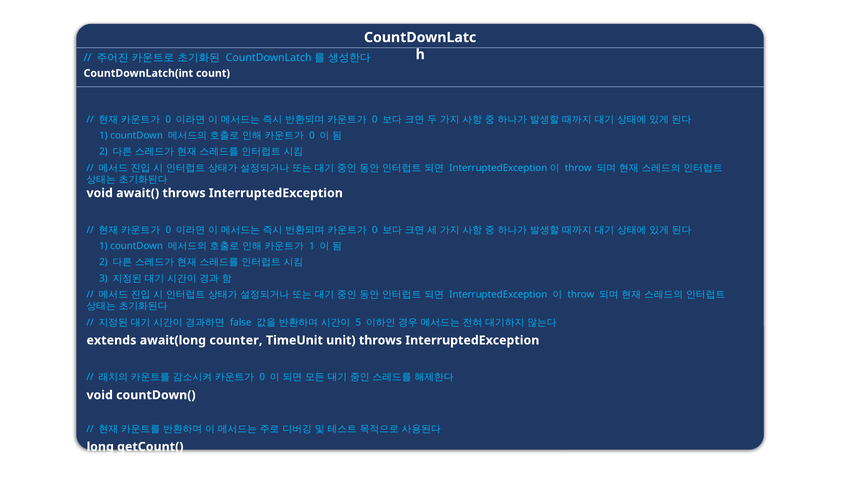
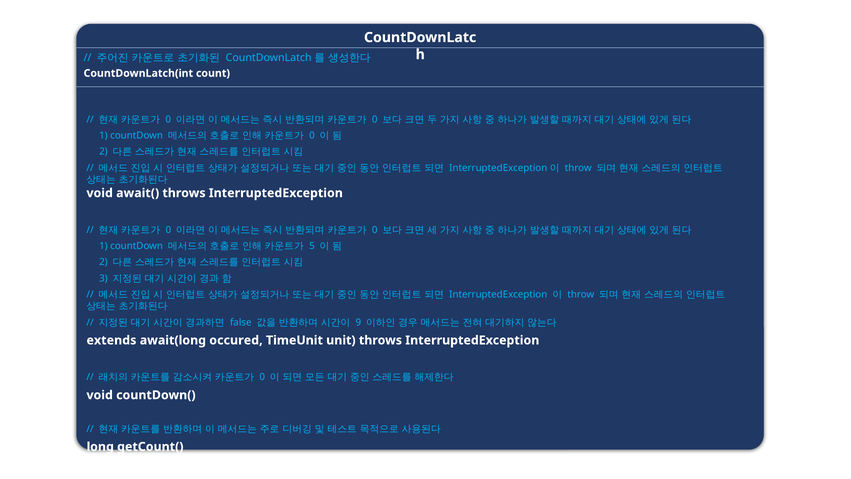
1: 1 -> 5 (312, 246)
5: 5 -> 9 (358, 322)
counter: counter -> occured (236, 340)
